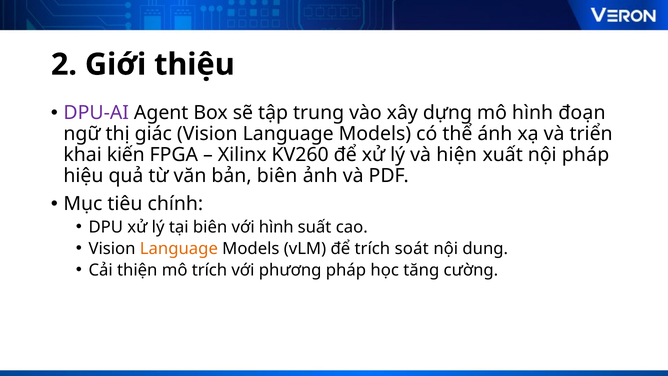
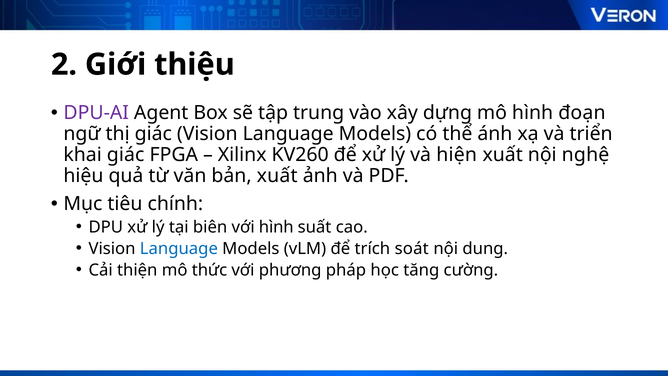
khai kiến: kiến -> giác (126, 155)
nội pháp: pháp -> nghệ (586, 155)
bản biên: biên -> xuất (277, 176)
Language colour: orange -> blue (179, 248)
mô trích: trích -> thức (210, 270)
